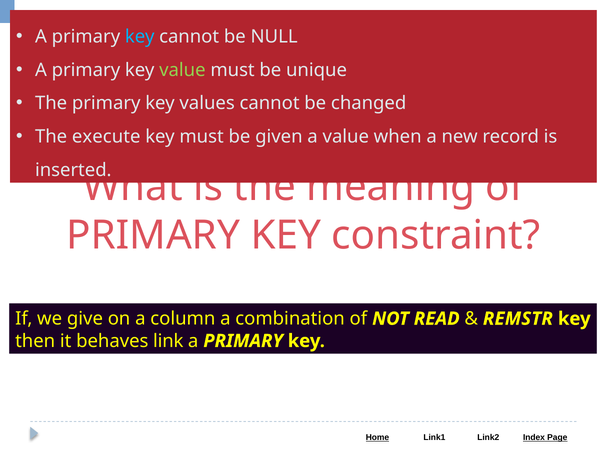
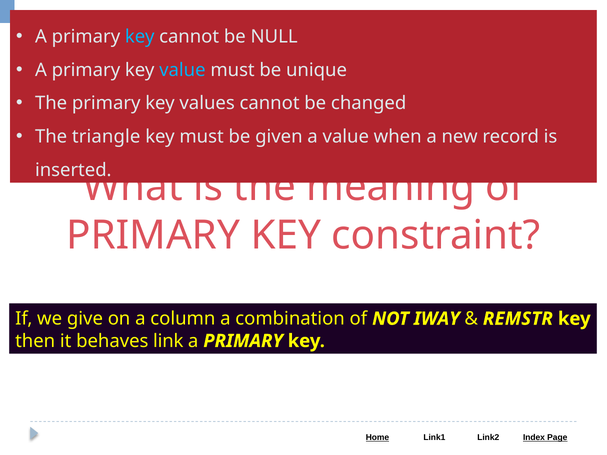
value colour: light green -> light blue (182, 70)
execute: execute -> triangle (106, 137)
READ: READ -> IWAY (437, 319)
